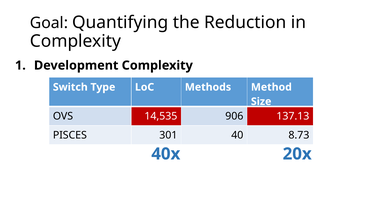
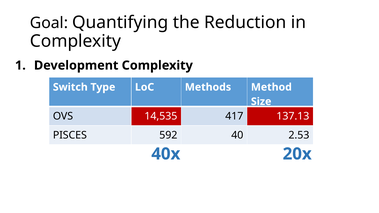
906: 906 -> 417 (234, 116)
301: 301 -> 592 (168, 135)
8.73: 8.73 -> 2.53 (299, 135)
